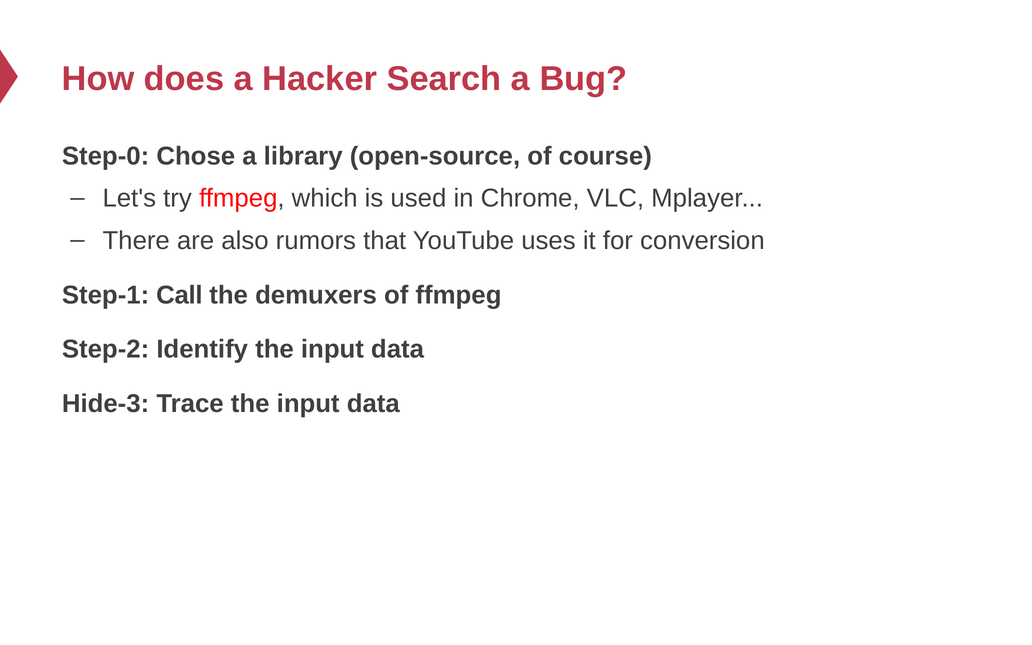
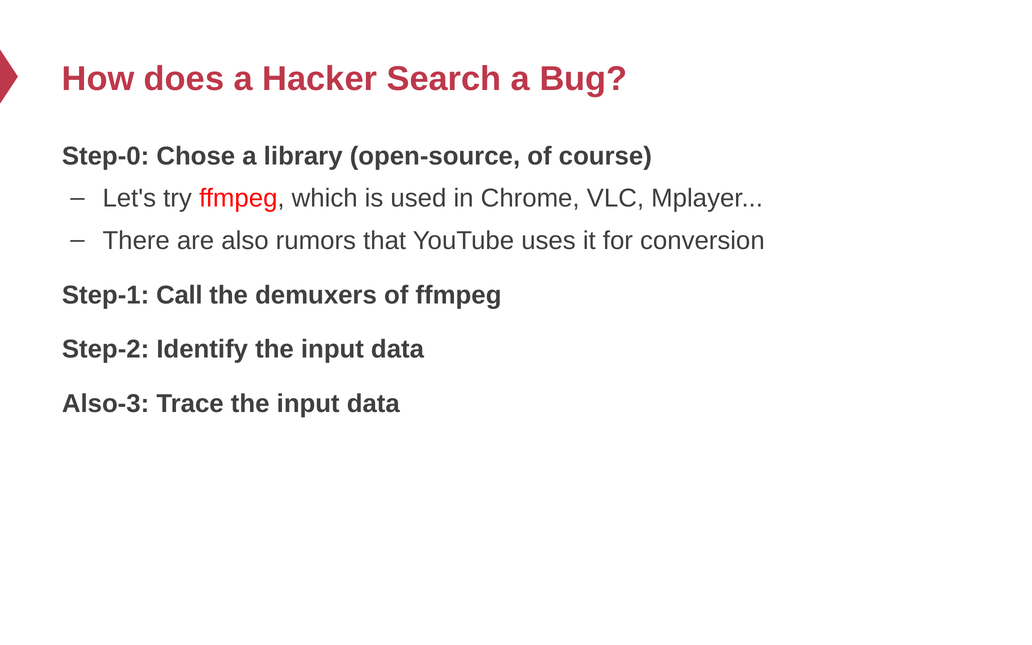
Hide-3: Hide-3 -> Also-3 (106, 404)
